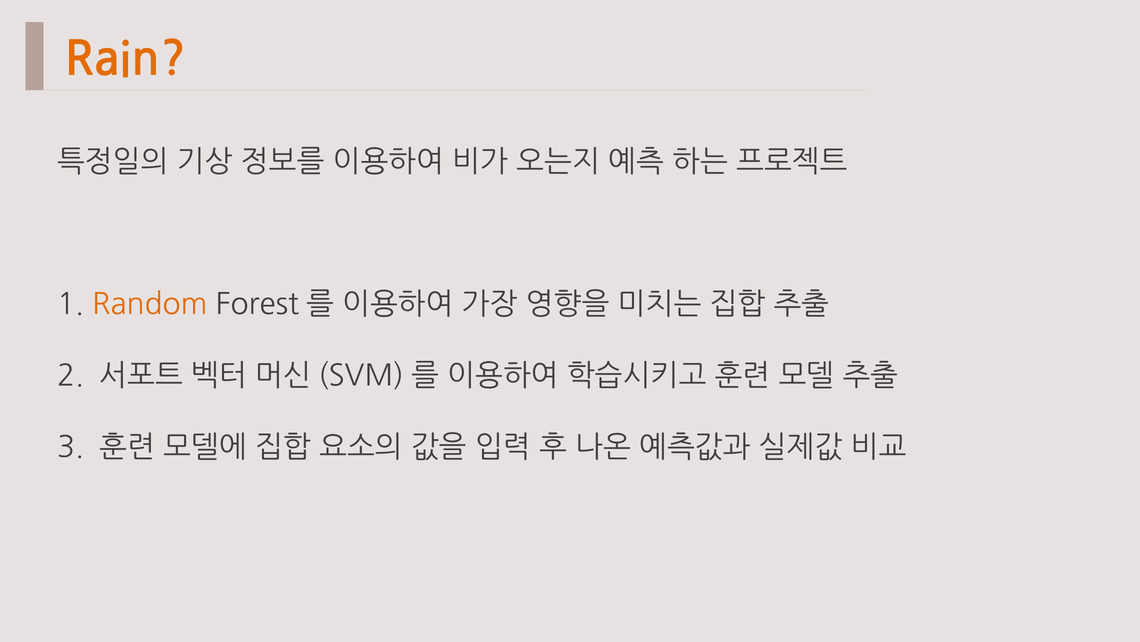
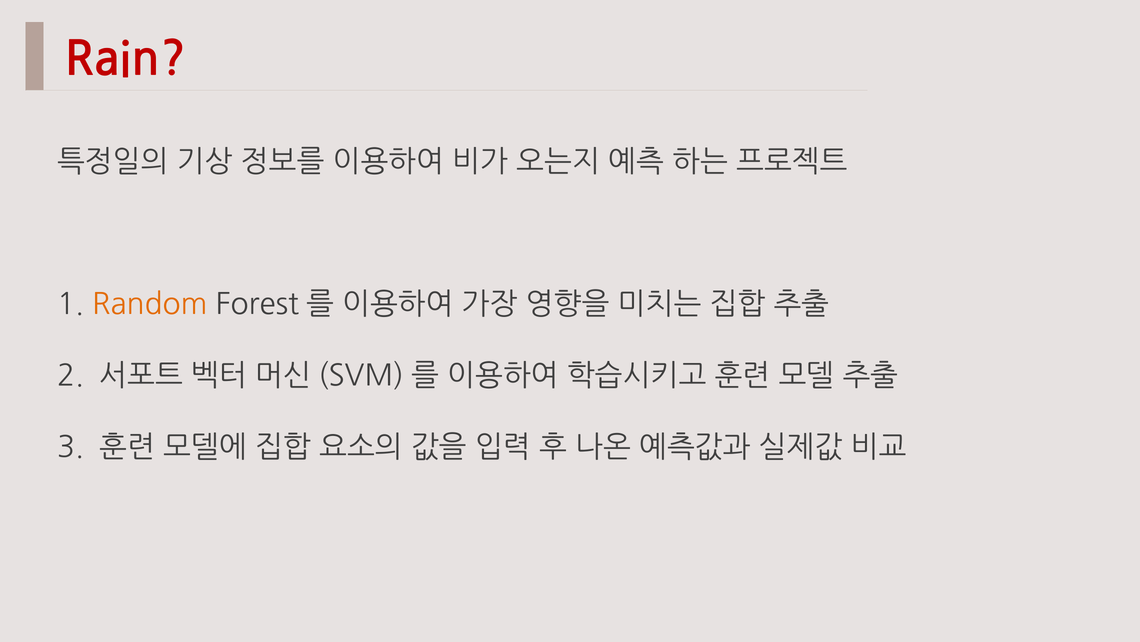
Rain colour: orange -> red (125, 60)
